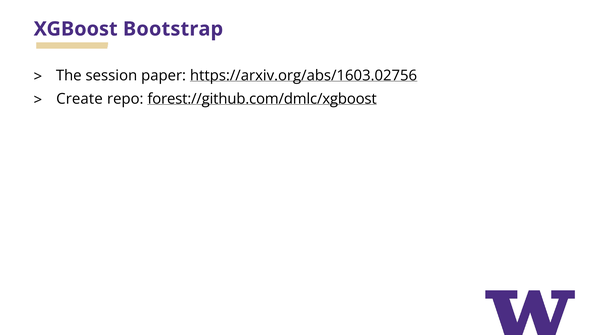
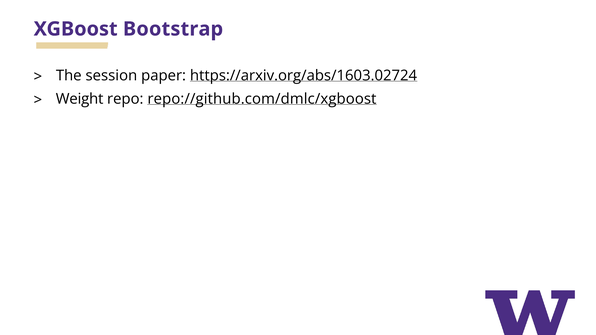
https://arxiv.org/abs/1603.02756: https://arxiv.org/abs/1603.02756 -> https://arxiv.org/abs/1603.02724 (304, 76)
Create: Create -> Weight (80, 99)
forest://github.com/dmlc/xgboost: forest://github.com/dmlc/xgboost -> repo://github.com/dmlc/xgboost (262, 99)
